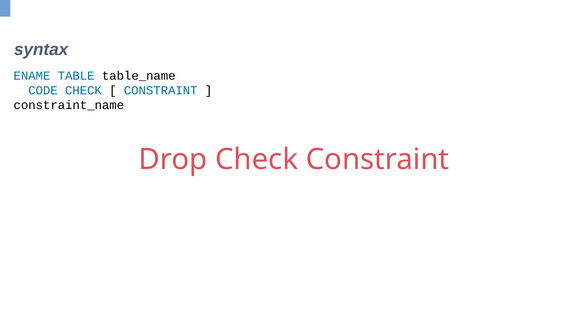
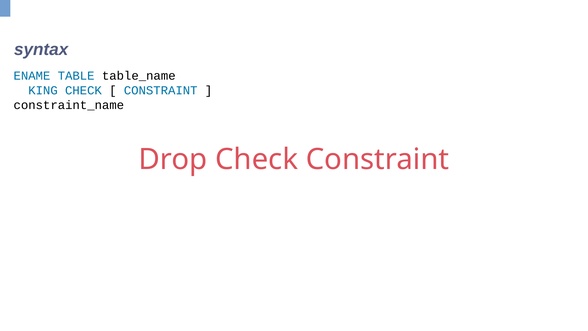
CODE: CODE -> KING (43, 90)
